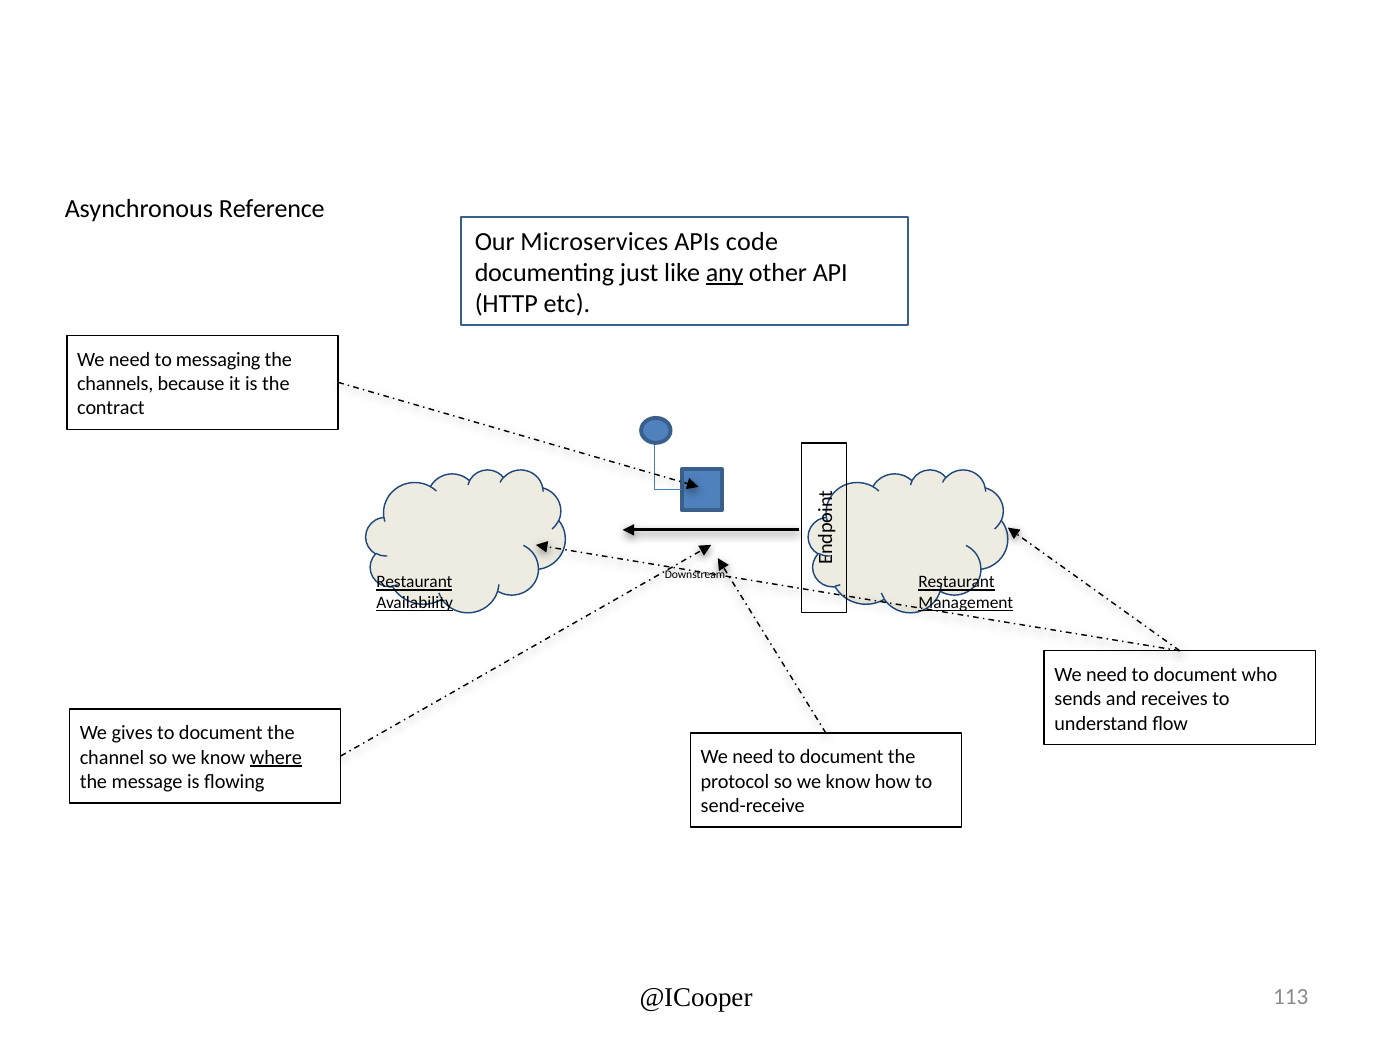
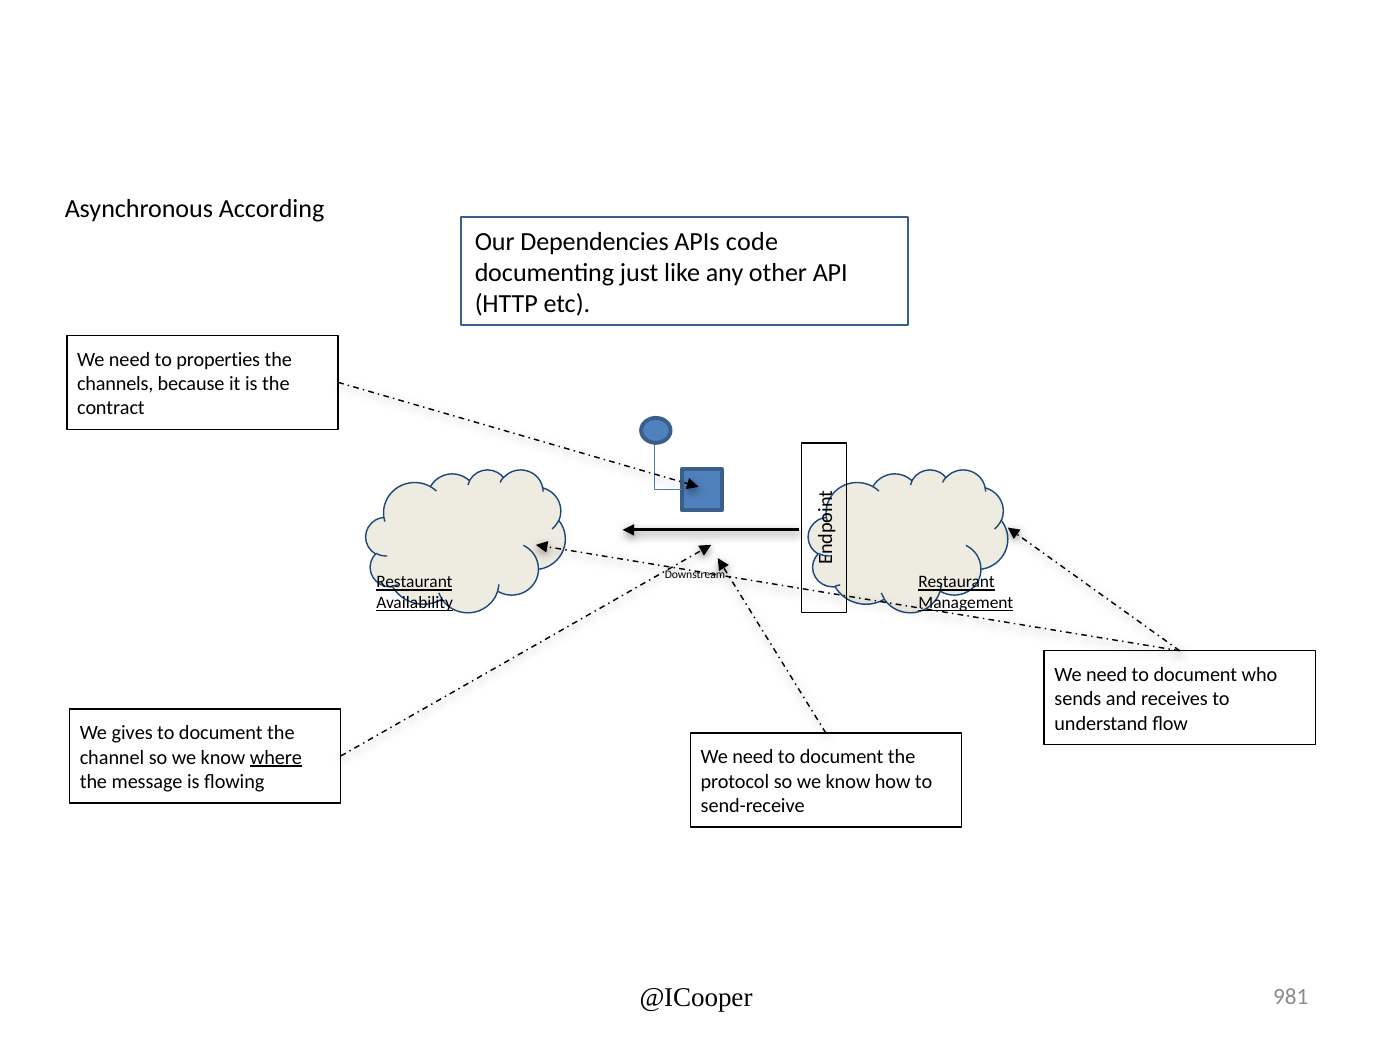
Reference: Reference -> According (272, 209)
Microservices: Microservices -> Dependencies (595, 242)
any underline: present -> none (725, 273)
messaging: messaging -> properties (218, 359)
113: 113 -> 981 (1291, 997)
